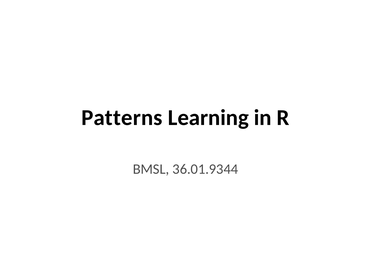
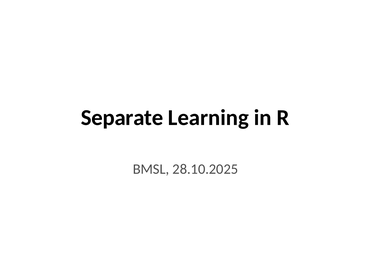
Patterns: Patterns -> Separate (122, 118)
36.01.9344: 36.01.9344 -> 28.10.2025 (205, 169)
